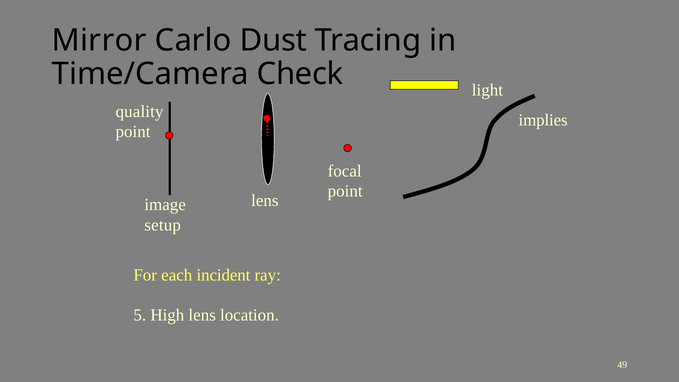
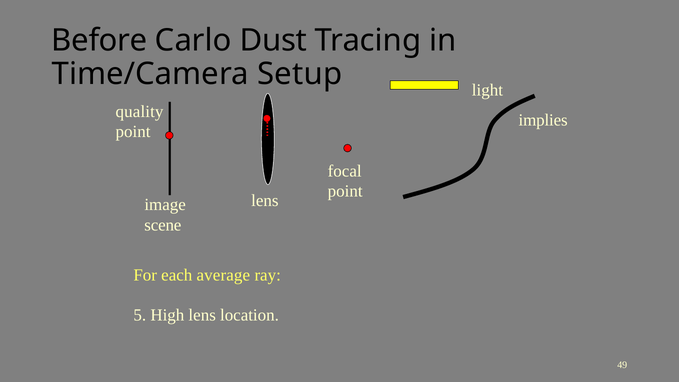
Mirror: Mirror -> Before (99, 40)
Check: Check -> Setup (300, 74)
setup: setup -> scene (163, 225)
incident: incident -> average (223, 275)
